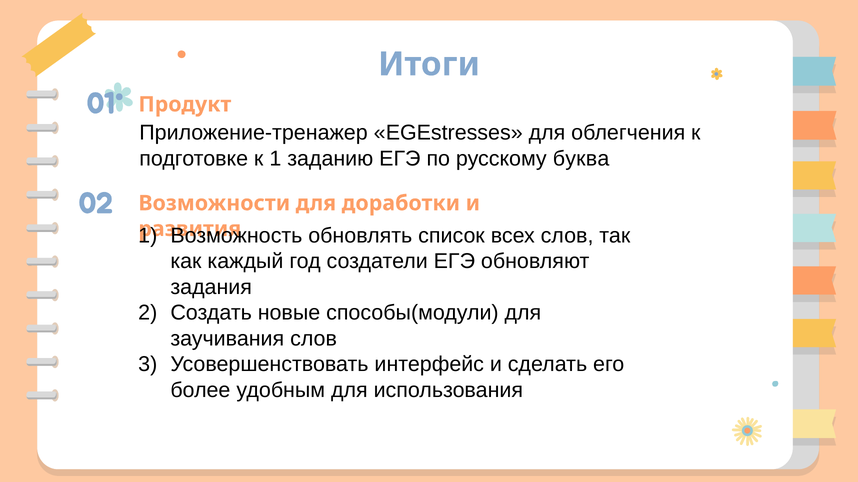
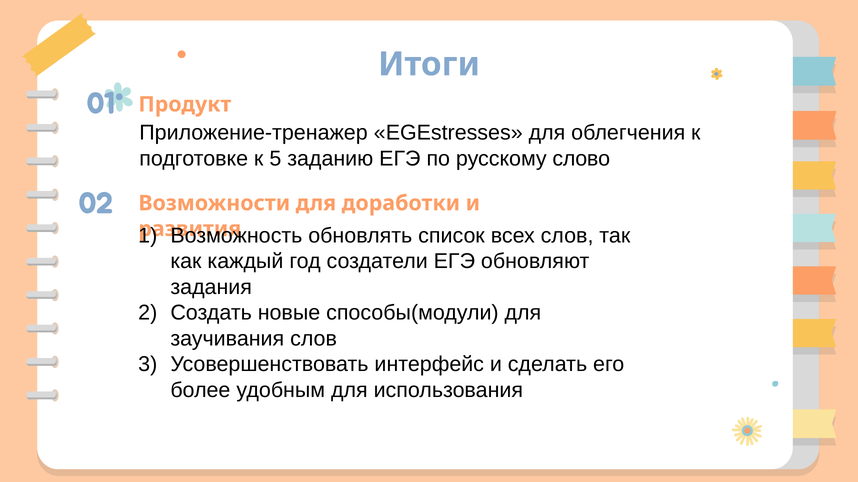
к 1: 1 -> 5 (275, 159)
буква: буква -> слово (581, 159)
